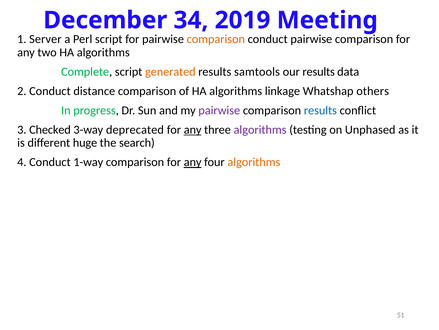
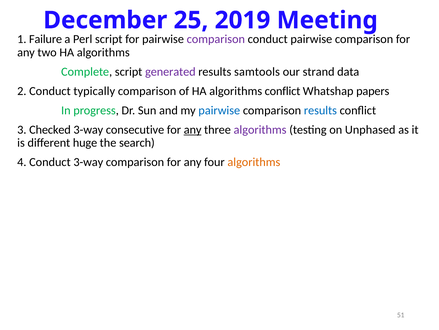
34: 34 -> 25 (191, 20)
Server: Server -> Failure (46, 39)
comparison colour: orange -> purple (216, 39)
generated colour: orange -> purple (170, 72)
our results: results -> strand (319, 72)
distance: distance -> typically (94, 91)
algorithms linkage: linkage -> conflict (283, 91)
others: others -> papers (373, 91)
pairwise colour: purple -> blue (219, 110)
deprecated: deprecated -> consecutive (135, 129)
Conduct 1-way: 1-way -> 3-way (88, 162)
any underline: present -> none (193, 162)
